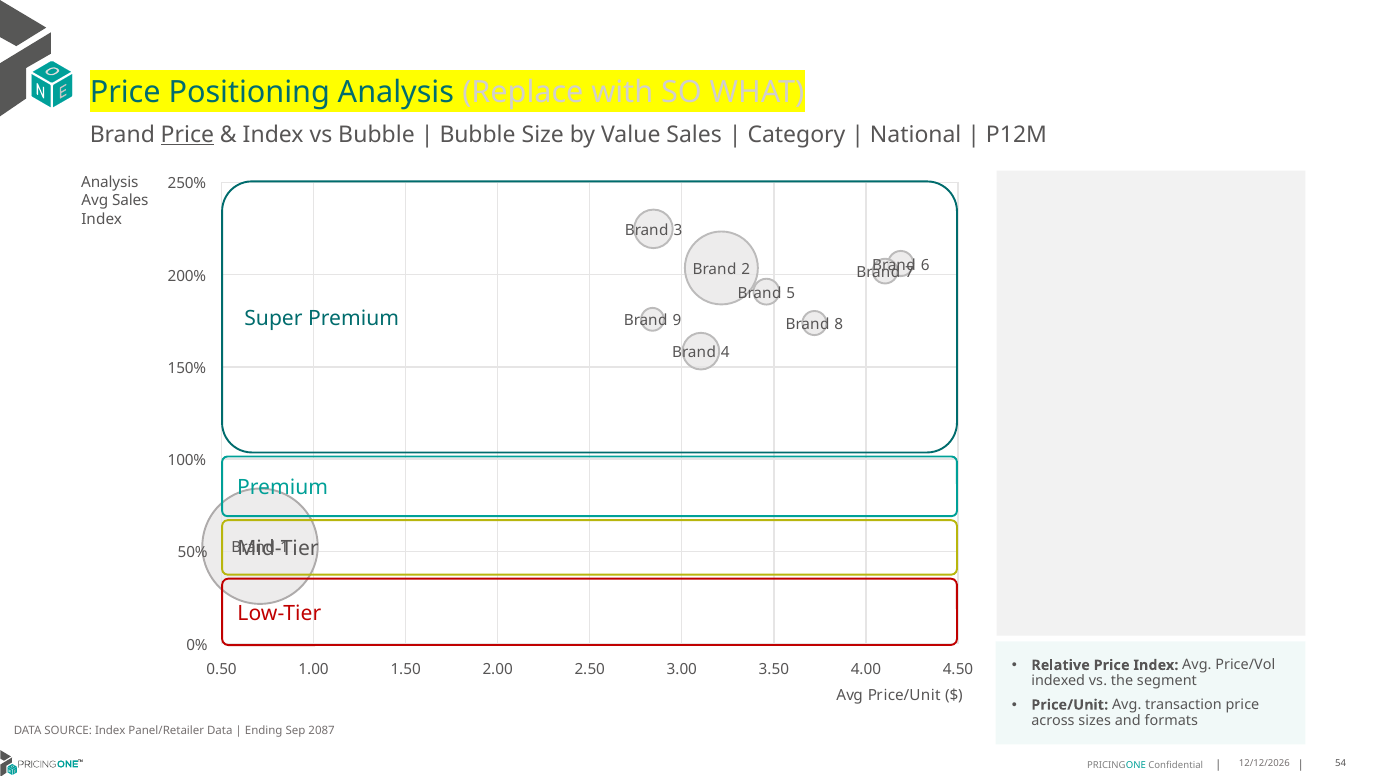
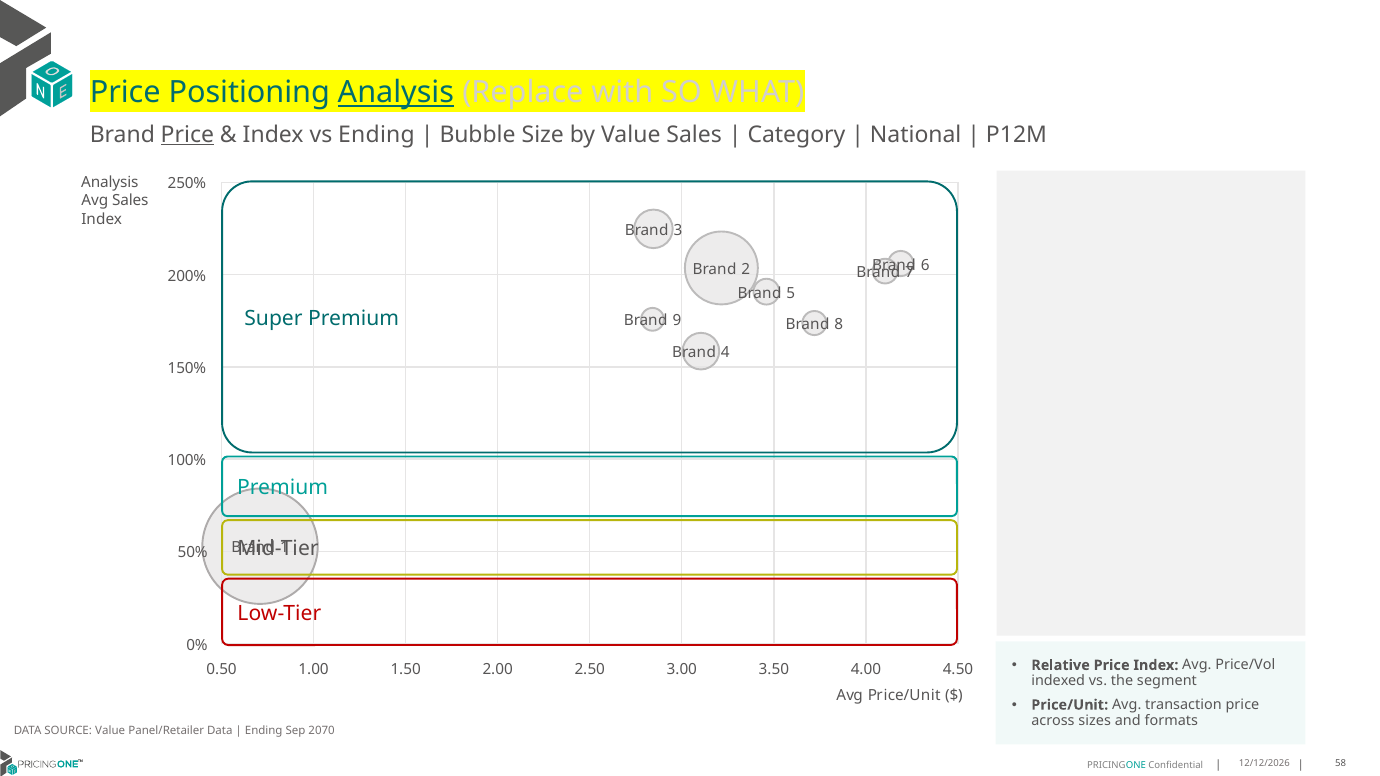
Analysis underline: none -> present (396, 93)
vs Bubble: Bubble -> Ending (376, 135)
SOURCE Index: Index -> Value (110, 731)
2087: 2087 -> 2070 (322, 731)
54: 54 -> 58 (1341, 763)
